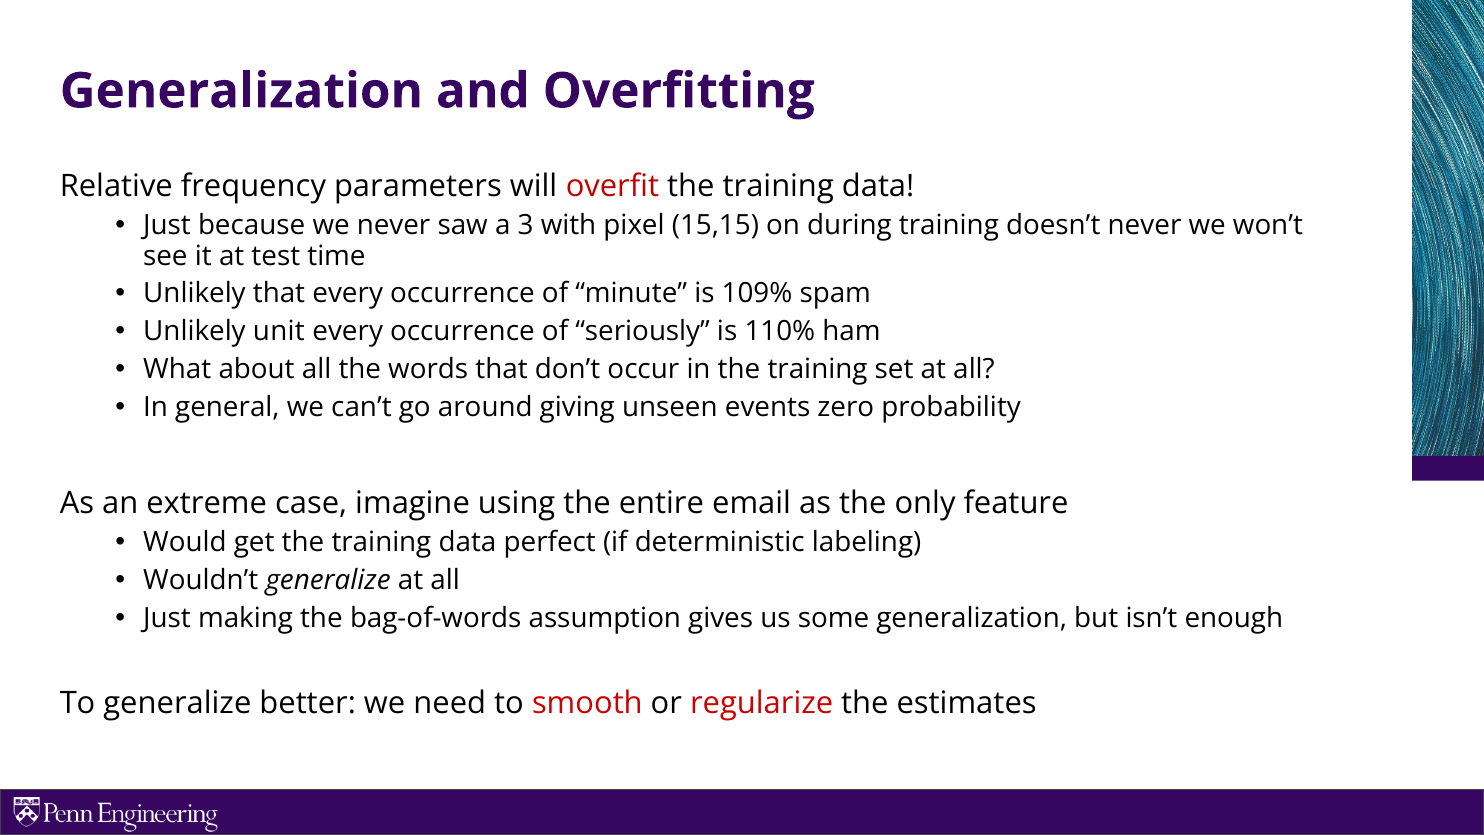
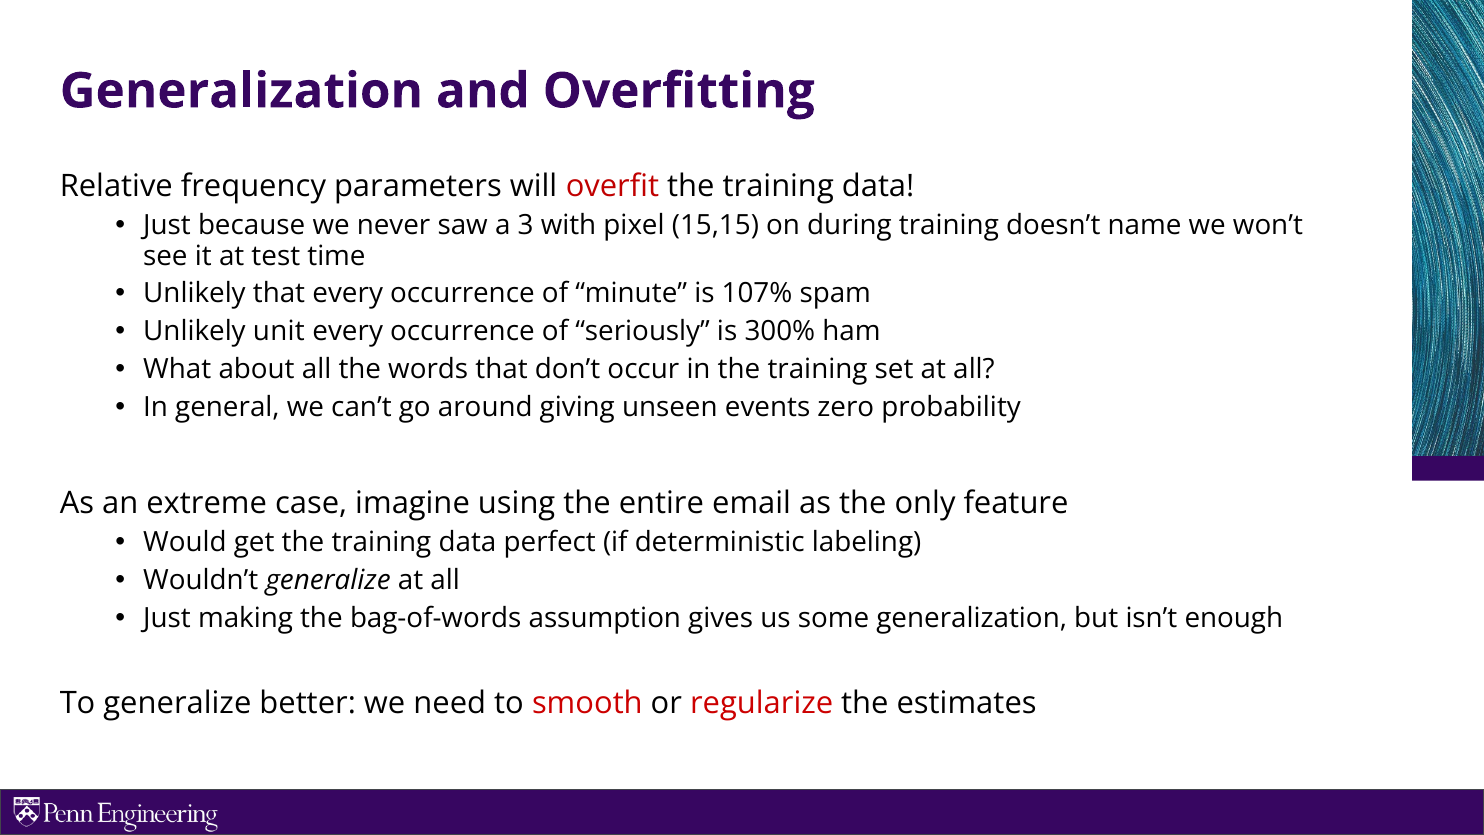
doesn’t never: never -> name (1145, 226)
109%: 109% -> 107% (757, 294)
110%: 110% -> 300% (780, 331)
